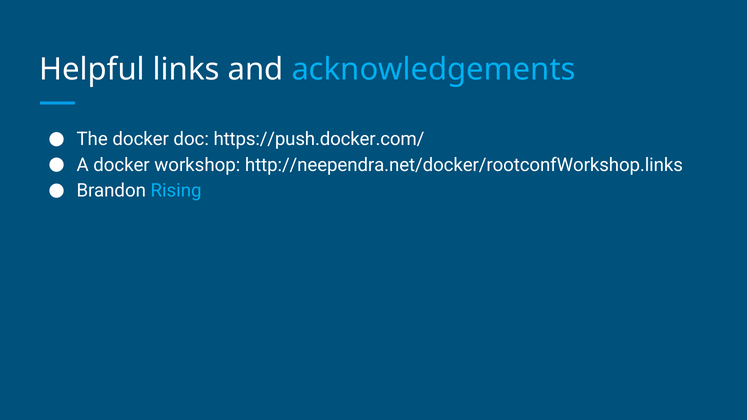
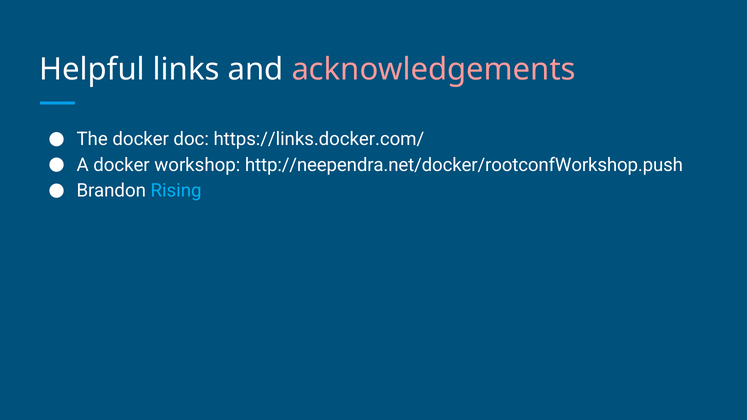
acknowledgements colour: light blue -> pink (434, 69)
https://push.docker.com/: https://push.docker.com/ -> https://links.docker.com/ (319, 139)
http://neependra.net/docker/rootconfWorkshop.links: http://neependra.net/docker/rootconfWorkshop.links -> http://neependra.net/docker/rootconfWorkshop.push (464, 165)
